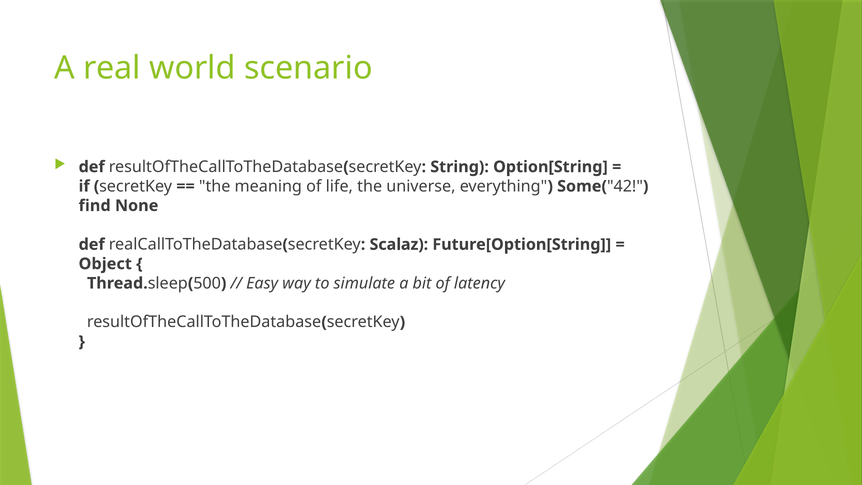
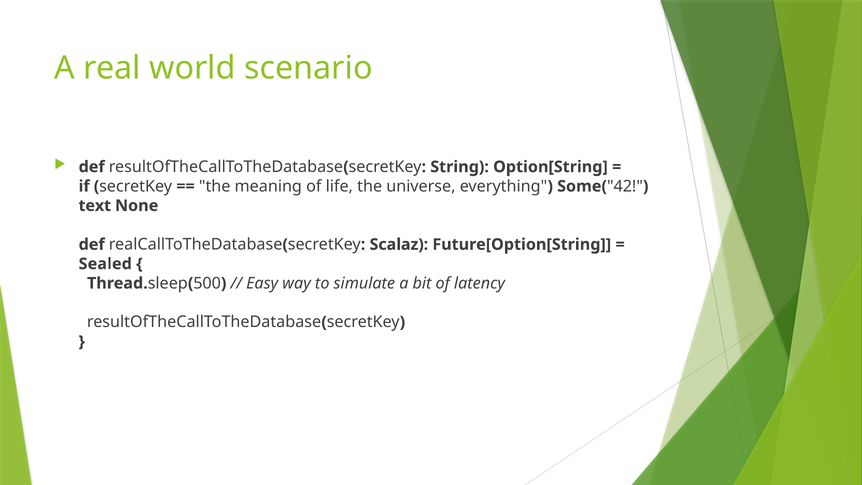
find: find -> text (95, 206)
Object: Object -> Sealed (105, 264)
